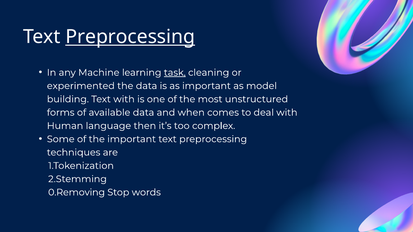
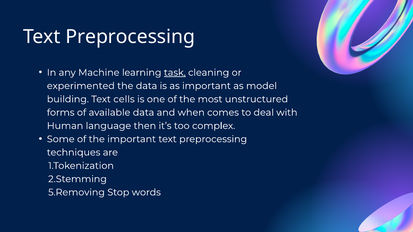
Preprocessing underline: present -> none (130, 37)
Text with: with -> cells (124, 99)
0.Removing: 0.Removing -> 5.Removing (77, 193)
